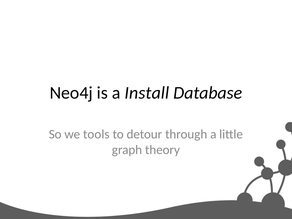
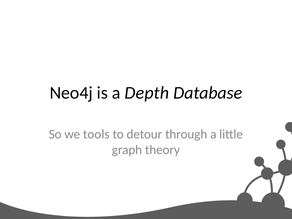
Install: Install -> Depth (147, 93)
